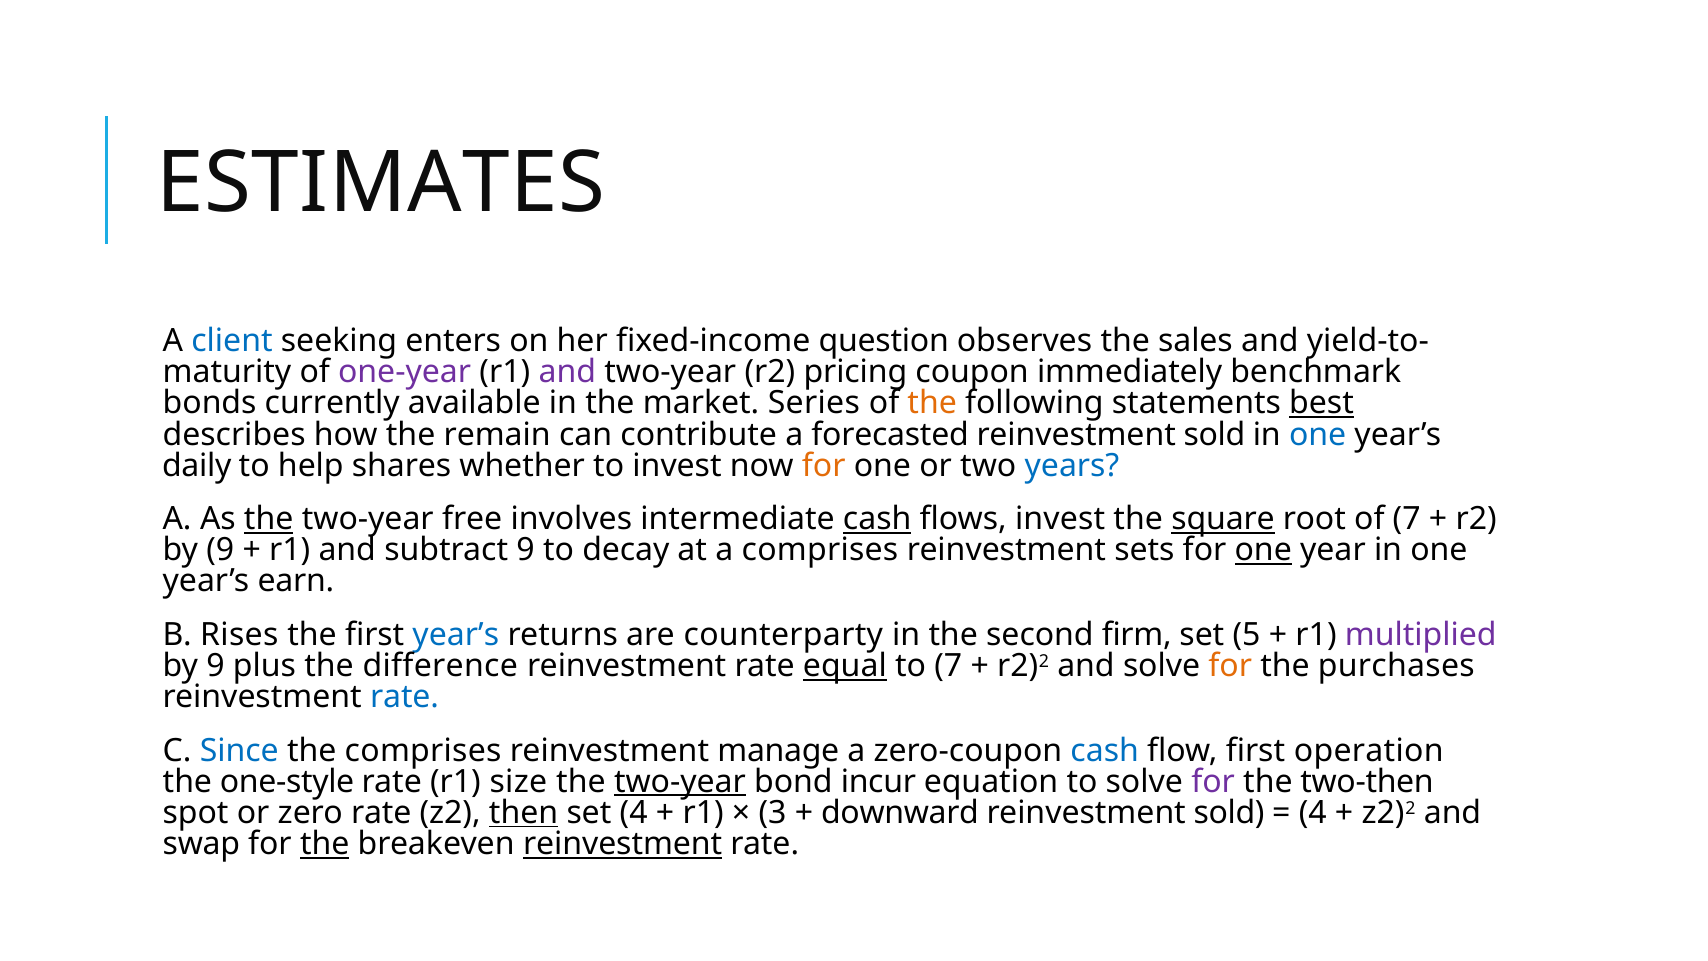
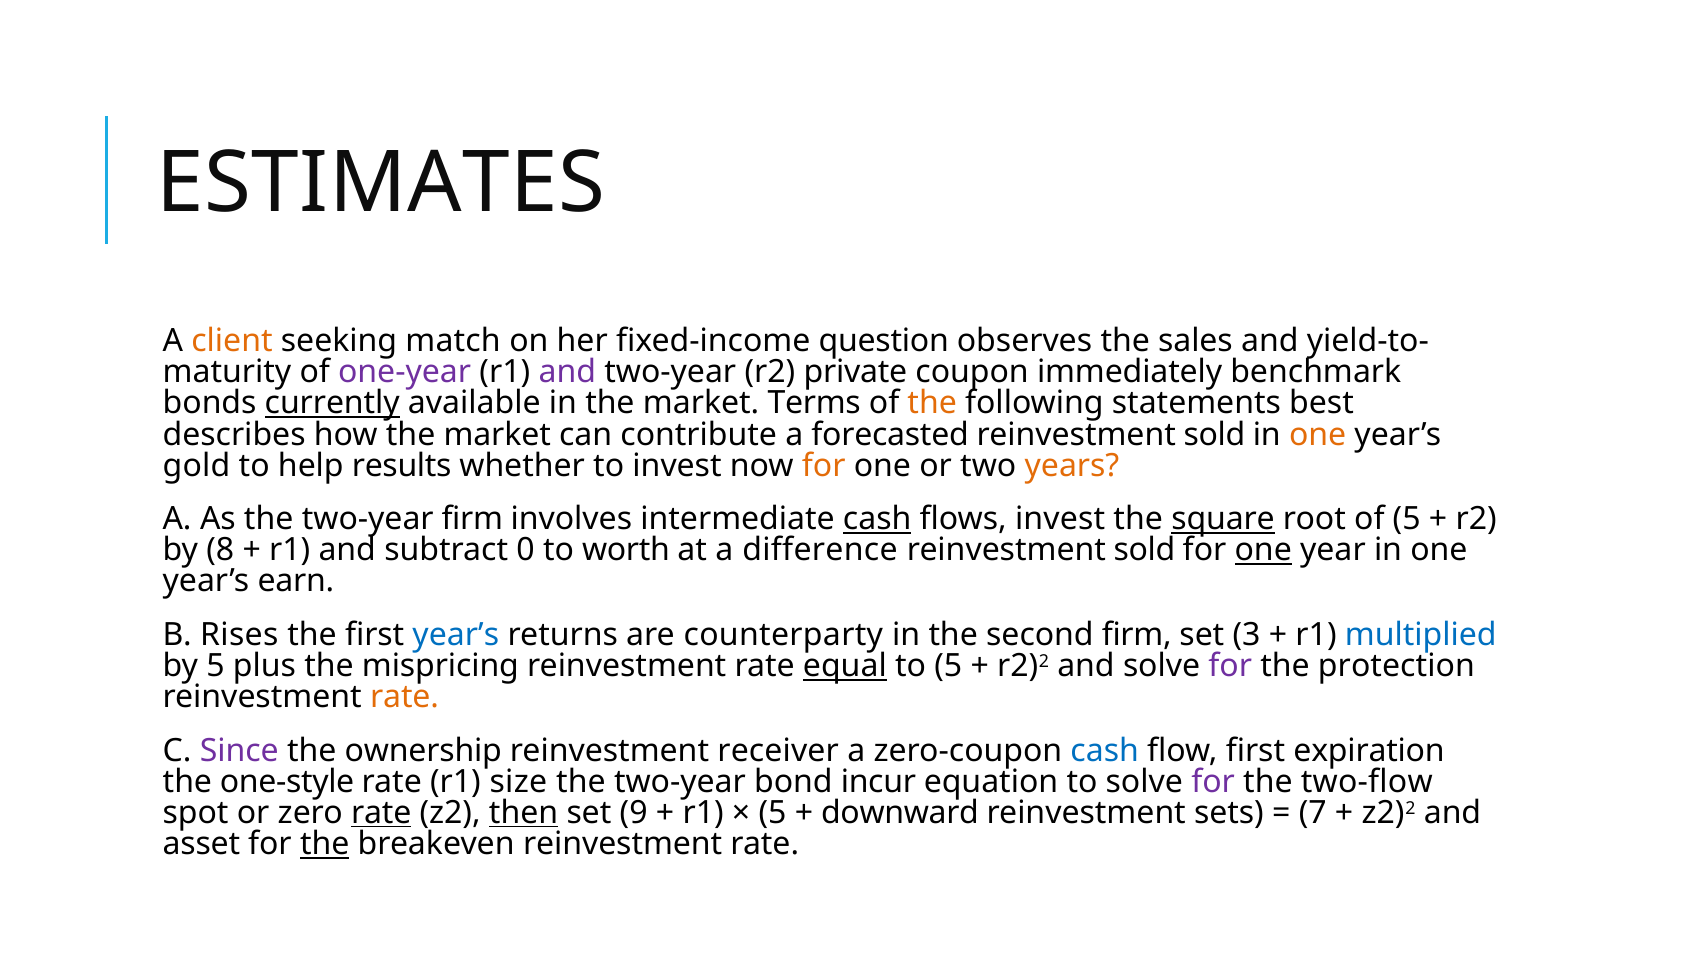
client colour: blue -> orange (232, 341)
enters: enters -> match (453, 341)
pricing: pricing -> private (855, 372)
currently underline: none -> present (332, 403)
Series: Series -> Terms (814, 403)
best underline: present -> none (1322, 403)
how the remain: remain -> market (497, 434)
one colour: blue -> orange (1318, 434)
daily: daily -> gold (196, 465)
shares: shares -> results (402, 465)
years colour: blue -> orange (1072, 465)
the underline: present -> none (269, 519)
two-year free: free -> firm (472, 519)
of 7: 7 -> 5 (1407, 519)
9: 9 -> 8 (220, 550)
subtract 9: 9 -> 0 (526, 550)
decay: decay -> worth (626, 550)
a comprises: comprises -> difference (820, 550)
sets: sets -> sold (1145, 550)
5: 5 -> 3 (1247, 635)
multiplied colour: purple -> blue (1421, 635)
9: 9 -> 5 (215, 666)
difference: difference -> mispricing (440, 666)
to 7: 7 -> 5 (948, 666)
for colour: orange -> purple (1230, 666)
purchases: purchases -> protection (1396, 666)
rate colour: blue -> orange (405, 697)
Since colour: blue -> purple (239, 750)
the comprises: comprises -> ownership (423, 750)
manage: manage -> receiver (778, 750)
operation: operation -> expiration (1369, 750)
two-year underline: present -> none (680, 781)
two-then: two-then -> two-flow (1367, 781)
rate underline: none -> present (381, 813)
set 4: 4 -> 9 (634, 813)
3: 3 -> 5 (773, 813)
sold: sold -> sets (1229, 813)
4: 4 -> 7 (1313, 813)
swap: swap -> asset (201, 844)
reinvestment underline: present -> none (623, 844)
